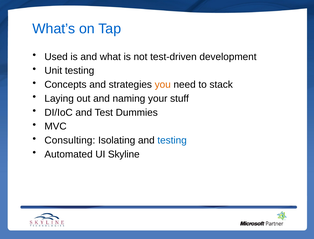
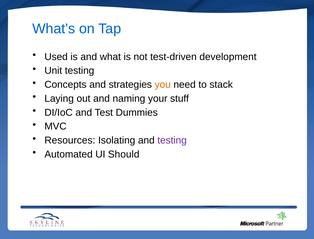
Consulting: Consulting -> Resources (70, 141)
testing colour: blue -> purple (172, 141)
Skyline: Skyline -> Should (124, 154)
